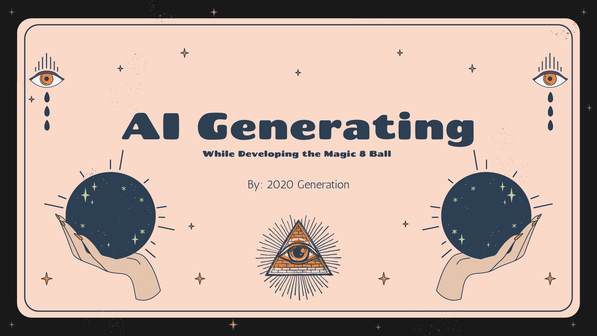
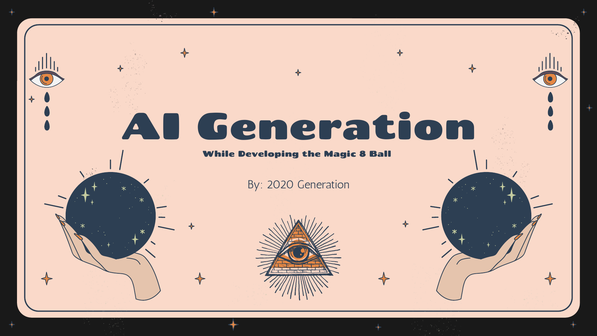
AI Generating: Generating -> Generation (336, 127)
